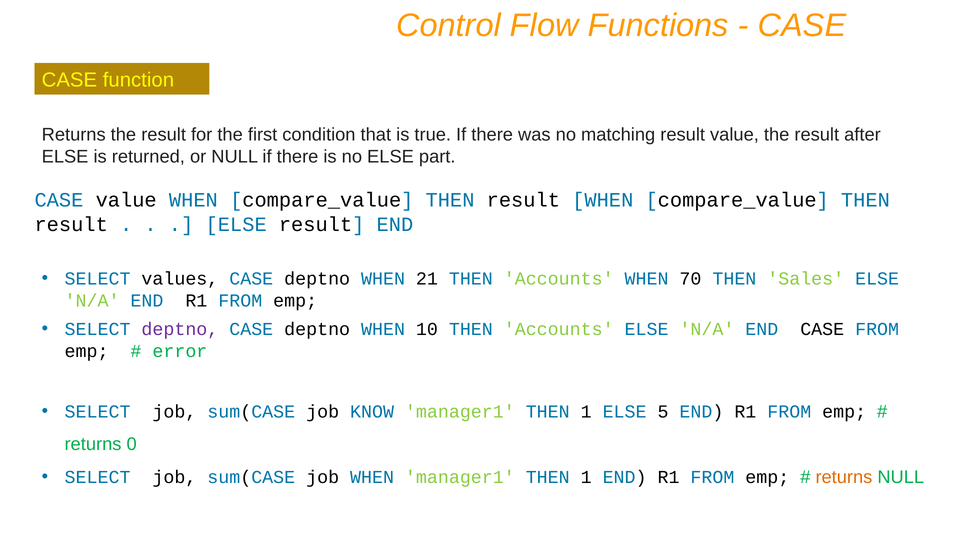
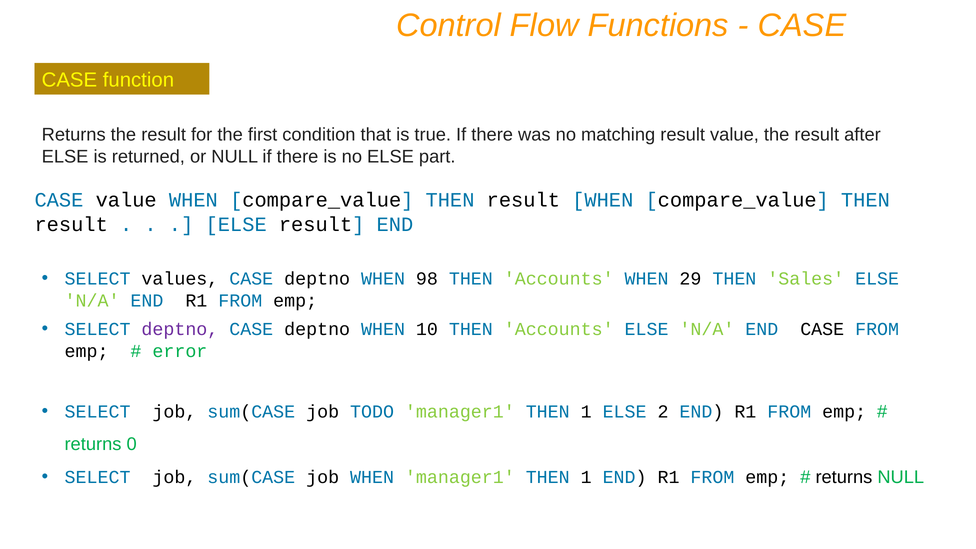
21: 21 -> 98 (427, 279)
70: 70 -> 29 (690, 279)
KNOW: KNOW -> TODO (372, 411)
5: 5 -> 2 (663, 411)
returns colour: orange -> black (844, 477)
